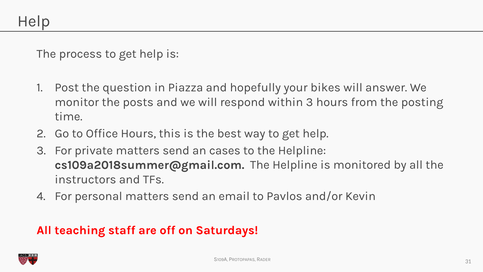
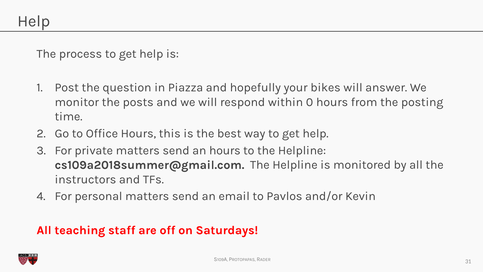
within 3: 3 -> 0 (310, 102)
an cases: cases -> hours (225, 150)
